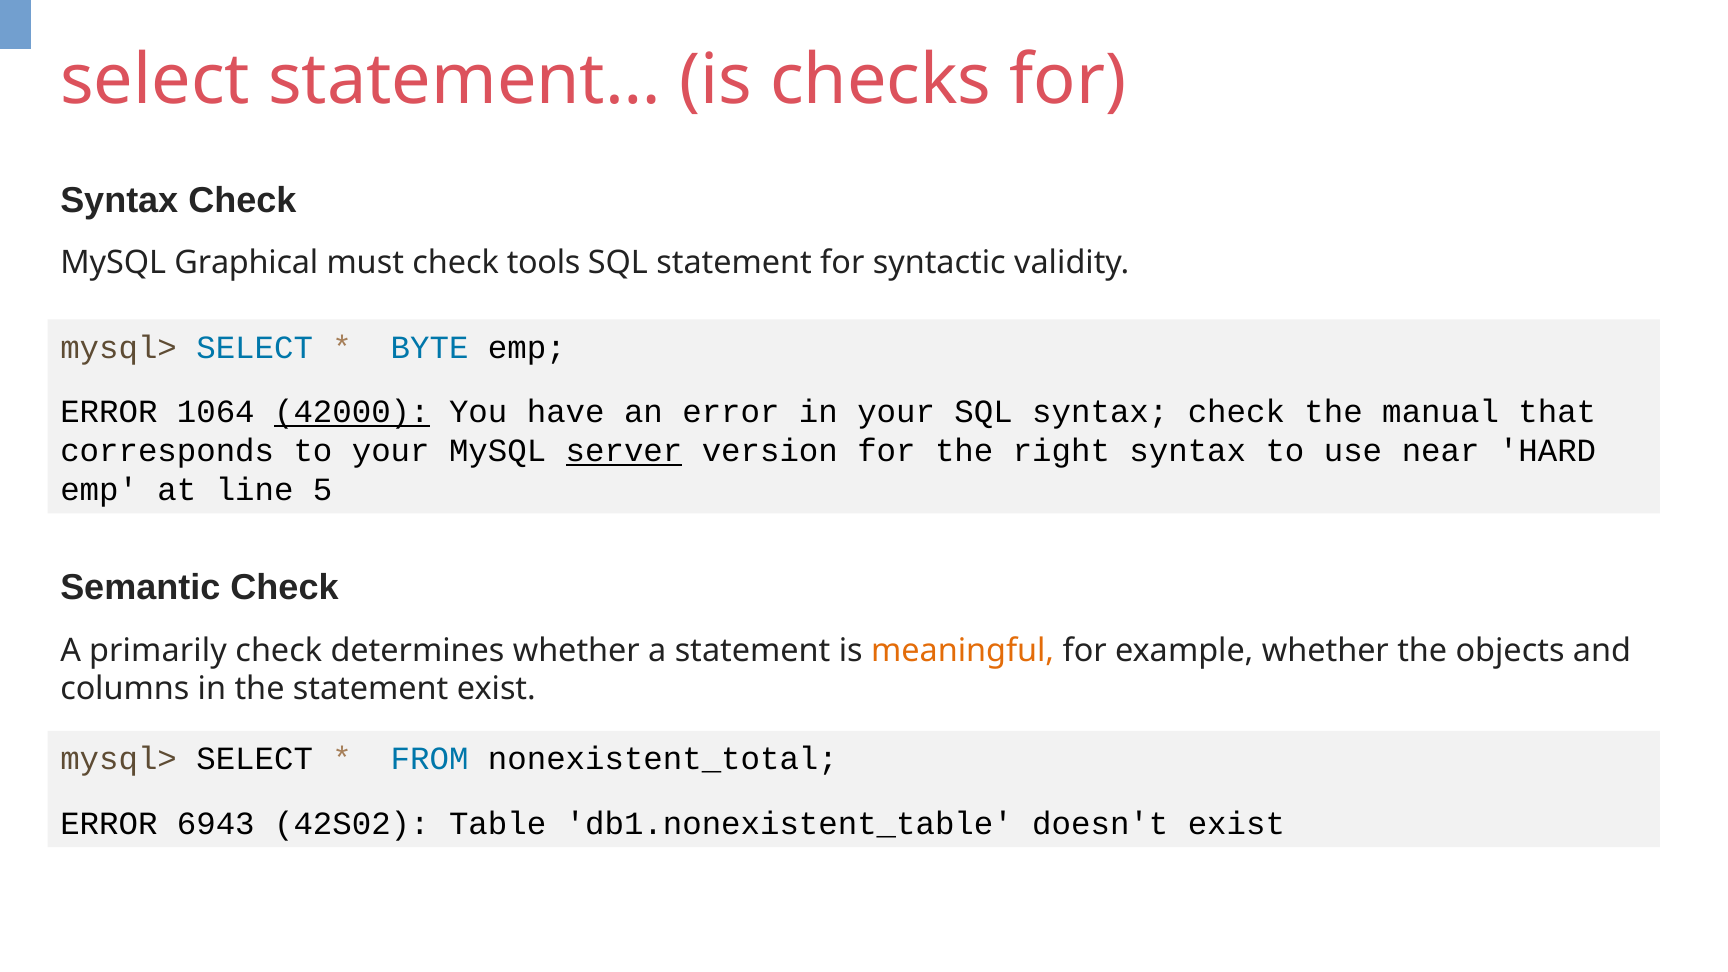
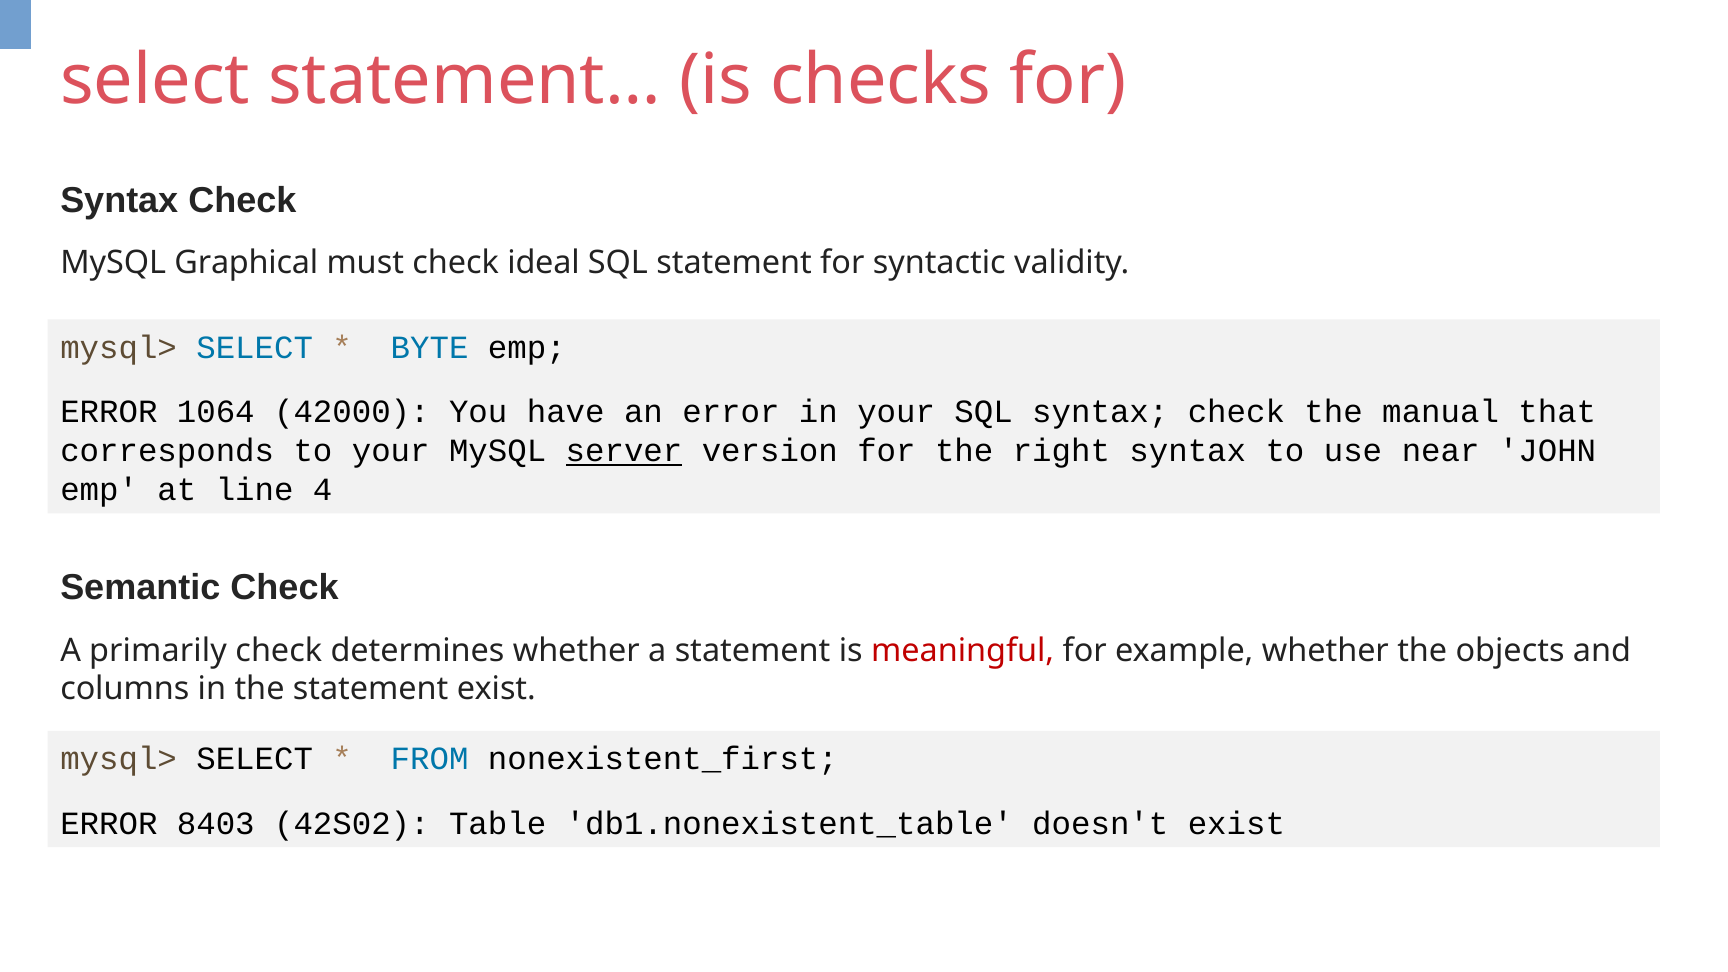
tools: tools -> ideal (544, 263)
42000 underline: present -> none (352, 412)
HARD: HARD -> JOHN (1548, 451)
5: 5 -> 4 (323, 490)
meaningful colour: orange -> red (963, 650)
nonexistent_total: nonexistent_total -> nonexistent_first (663, 759)
6943: 6943 -> 8403 (216, 824)
